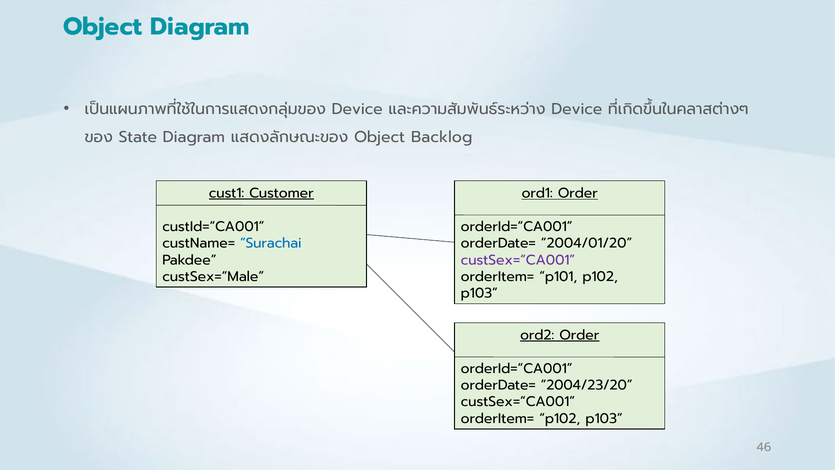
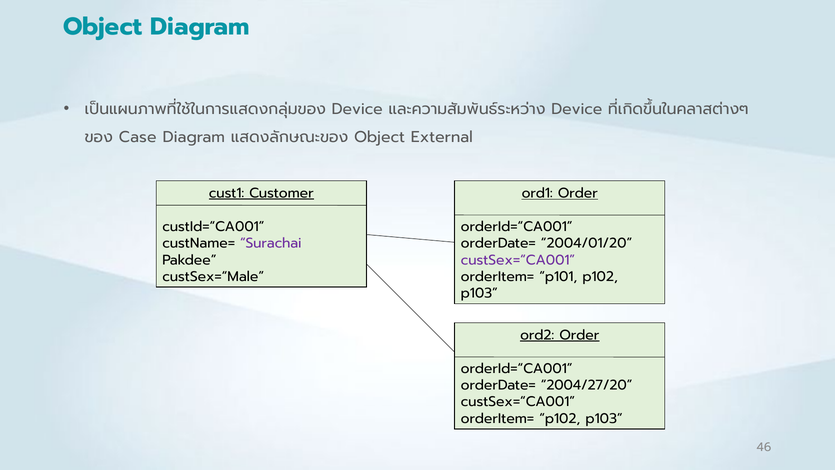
State: State -> Case (138, 137)
Backlog: Backlog -> External (442, 137)
Surachai colour: blue -> purple (271, 243)
2004/23/20: 2004/23/20 -> 2004/27/20 (587, 385)
